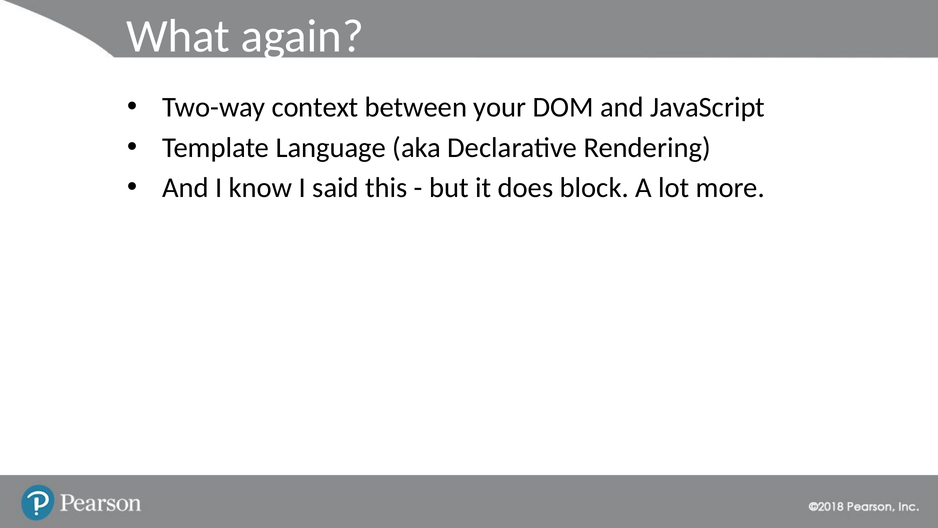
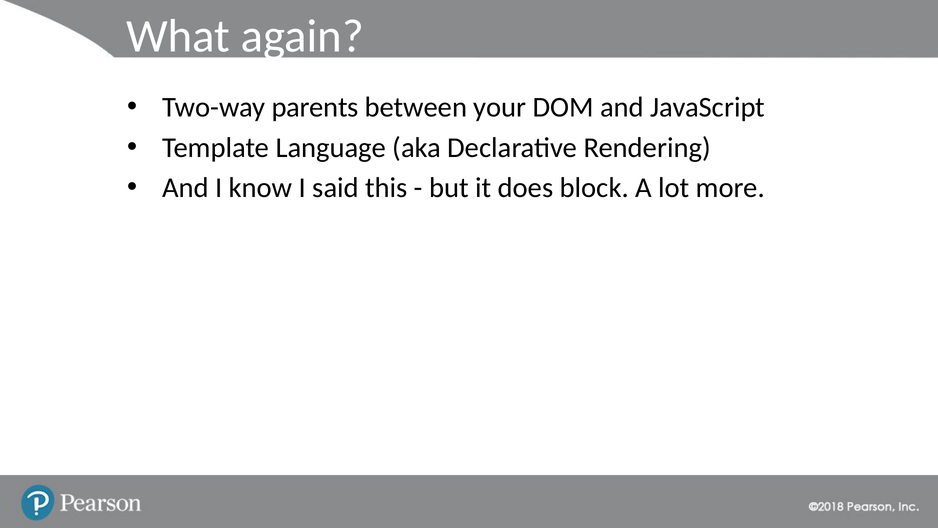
context: context -> parents (315, 107)
